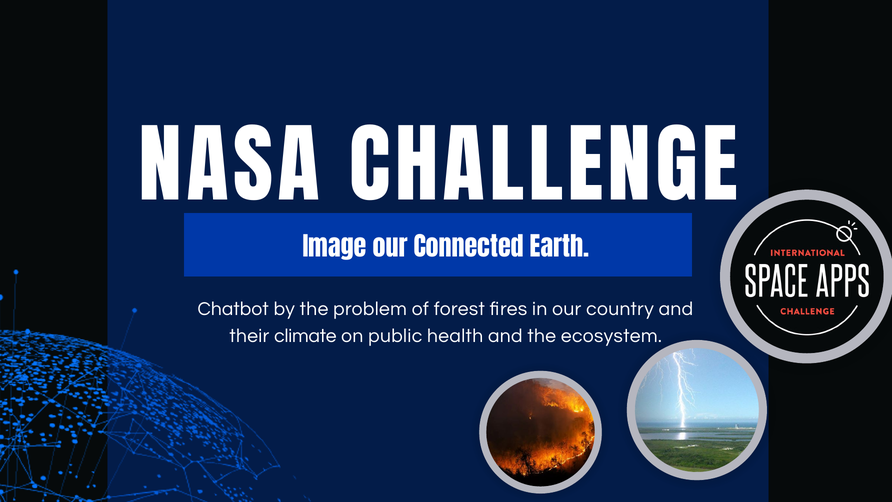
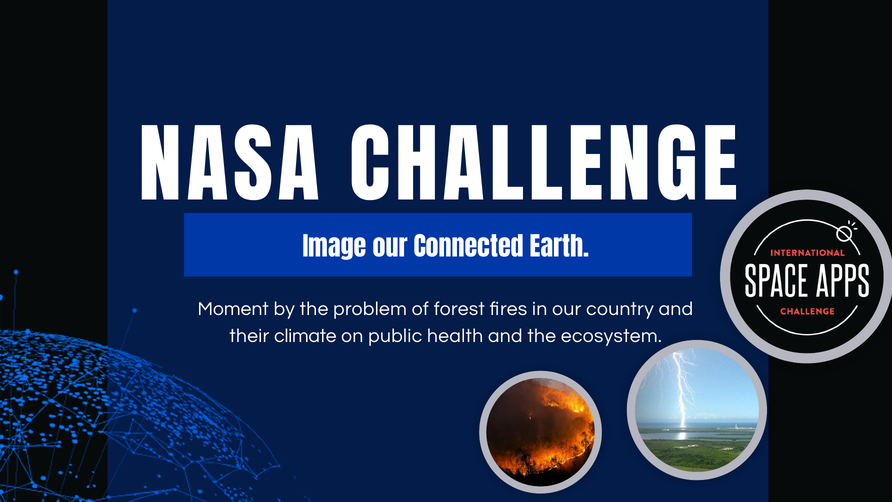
Chatbot: Chatbot -> Moment (233, 309)
